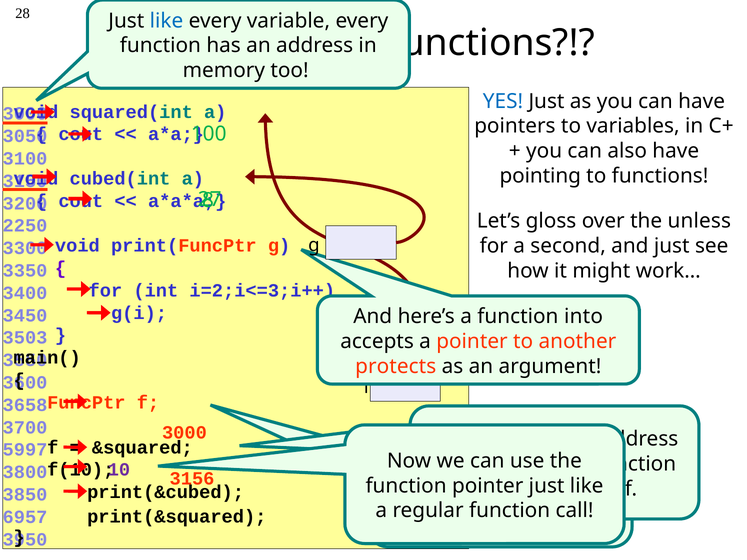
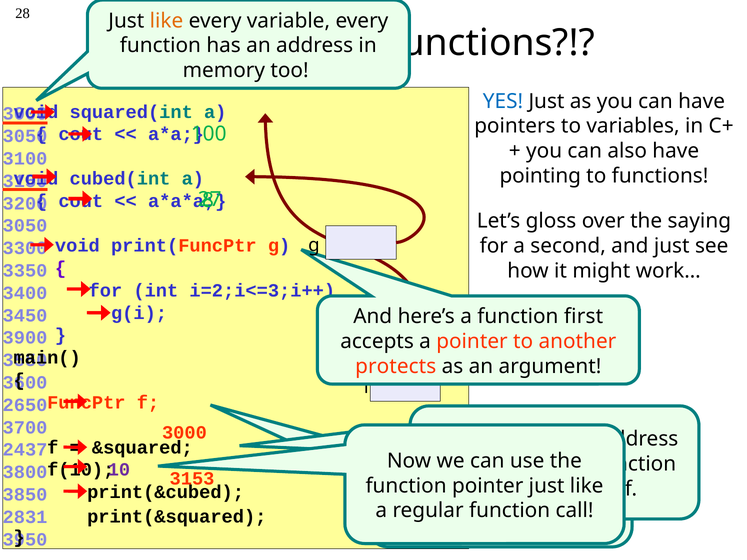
like colour: blue -> orange (166, 21)
unless: unless -> saying (699, 221)
2250: 2250 -> 3050 (25, 226)
function into: into -> first (584, 317)
3503: 3503 -> 3900 (25, 338)
3658: 3658 -> 2650 (25, 405)
5997: 5997 -> 2437 (25, 450)
3156: 3156 -> 3153 (192, 479)
6957: 6957 -> 2831 (25, 517)
